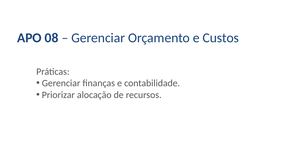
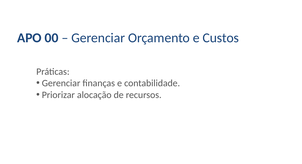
08: 08 -> 00 (52, 38)
